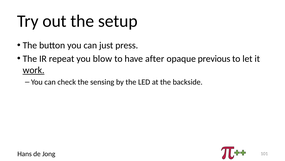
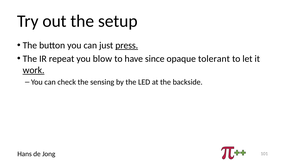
press underline: none -> present (127, 45)
after: after -> since (155, 58)
previous: previous -> tolerant (214, 58)
